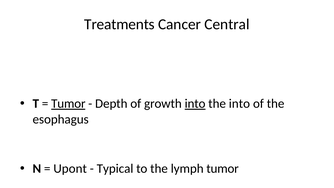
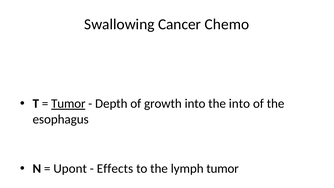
Treatments: Treatments -> Swallowing (119, 24)
Central: Central -> Chemo (227, 24)
into underline: present -> none (195, 104)
Typical: Typical -> Effects (115, 169)
